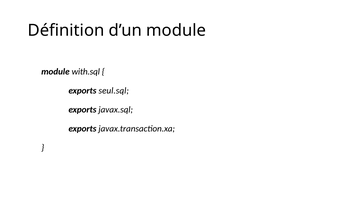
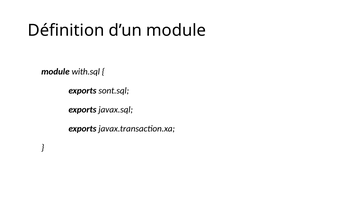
seul.sql: seul.sql -> sont.sql (114, 91)
